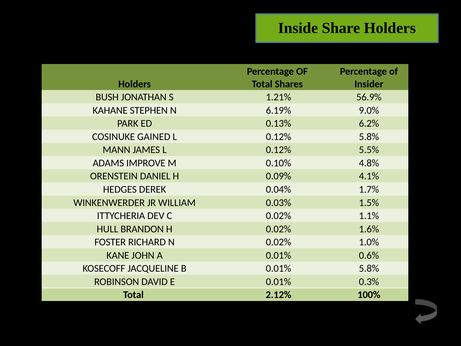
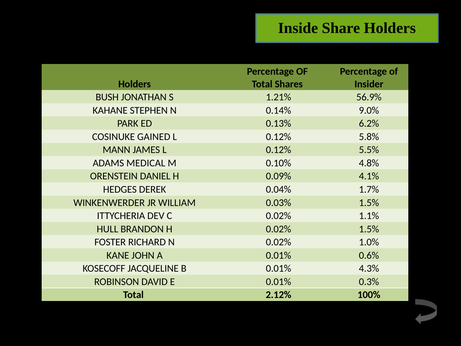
6.19%: 6.19% -> 0.14% (279, 110)
IMPROVE: IMPROVE -> MEDICAL (146, 163)
0.02% 1.6%: 1.6% -> 1.5% (369, 229)
0.01% 5.8%: 5.8% -> 4.3% (369, 268)
